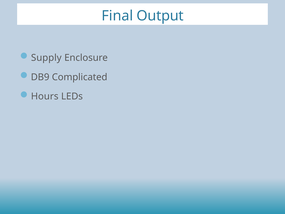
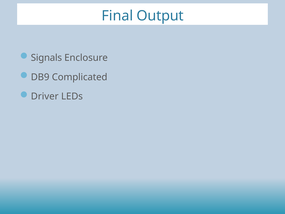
Supply: Supply -> Signals (46, 58)
Hours: Hours -> Driver (45, 96)
